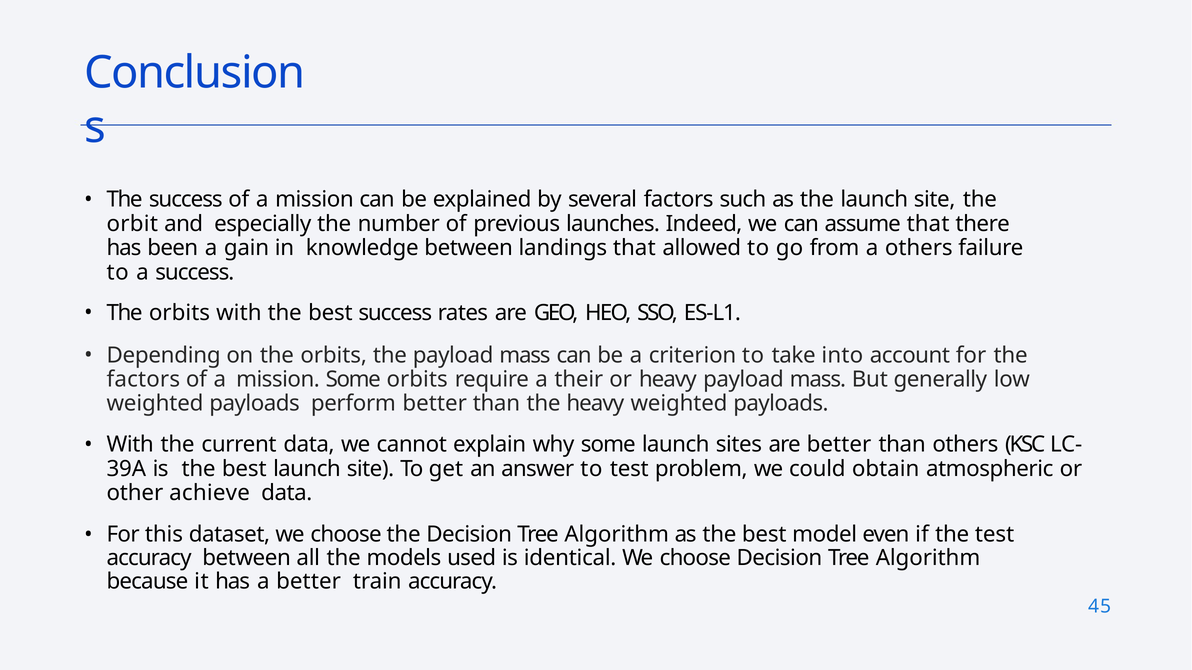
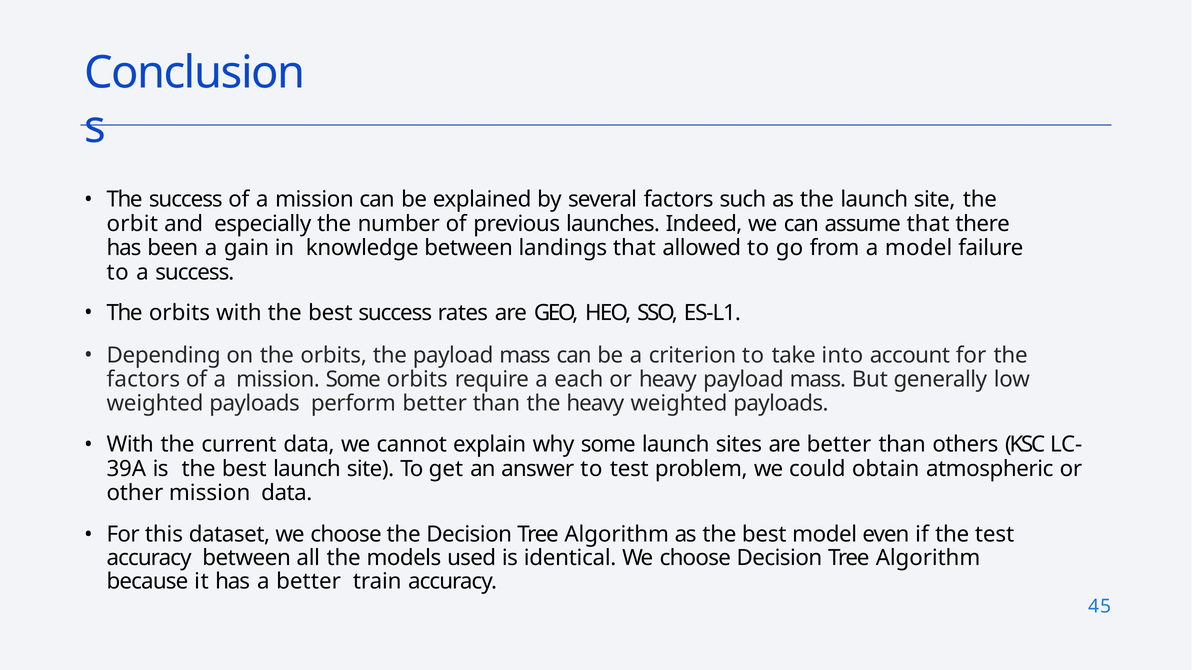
a others: others -> model (919, 248)
their: their -> each (579, 380)
other achieve: achieve -> mission (210, 493)
